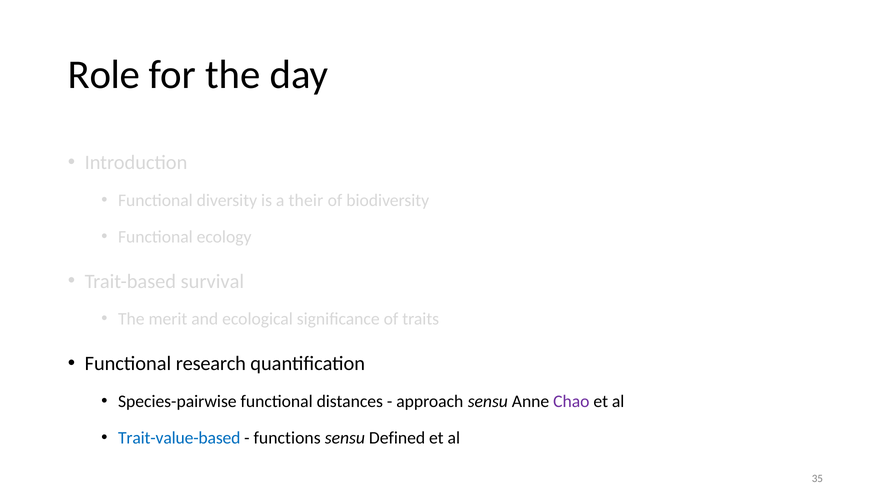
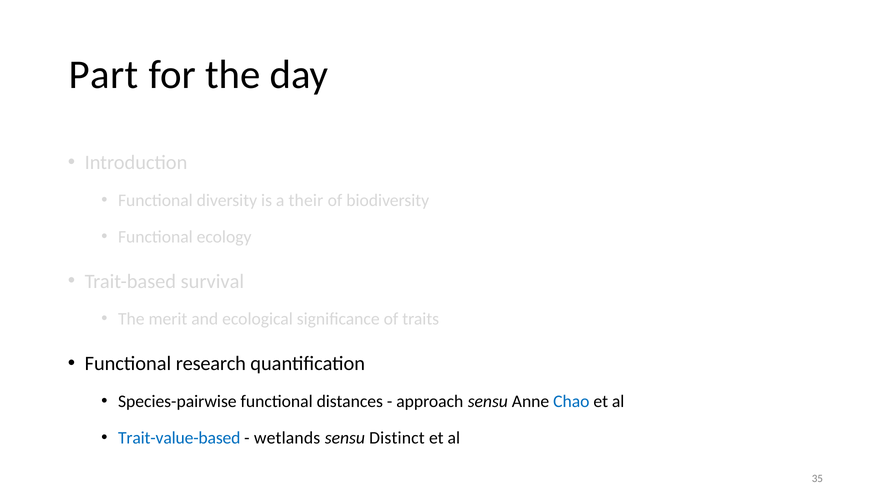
Role: Role -> Part (103, 75)
Chao colour: purple -> blue (571, 402)
functions: functions -> wetlands (287, 438)
Defined: Defined -> Distinct (397, 438)
